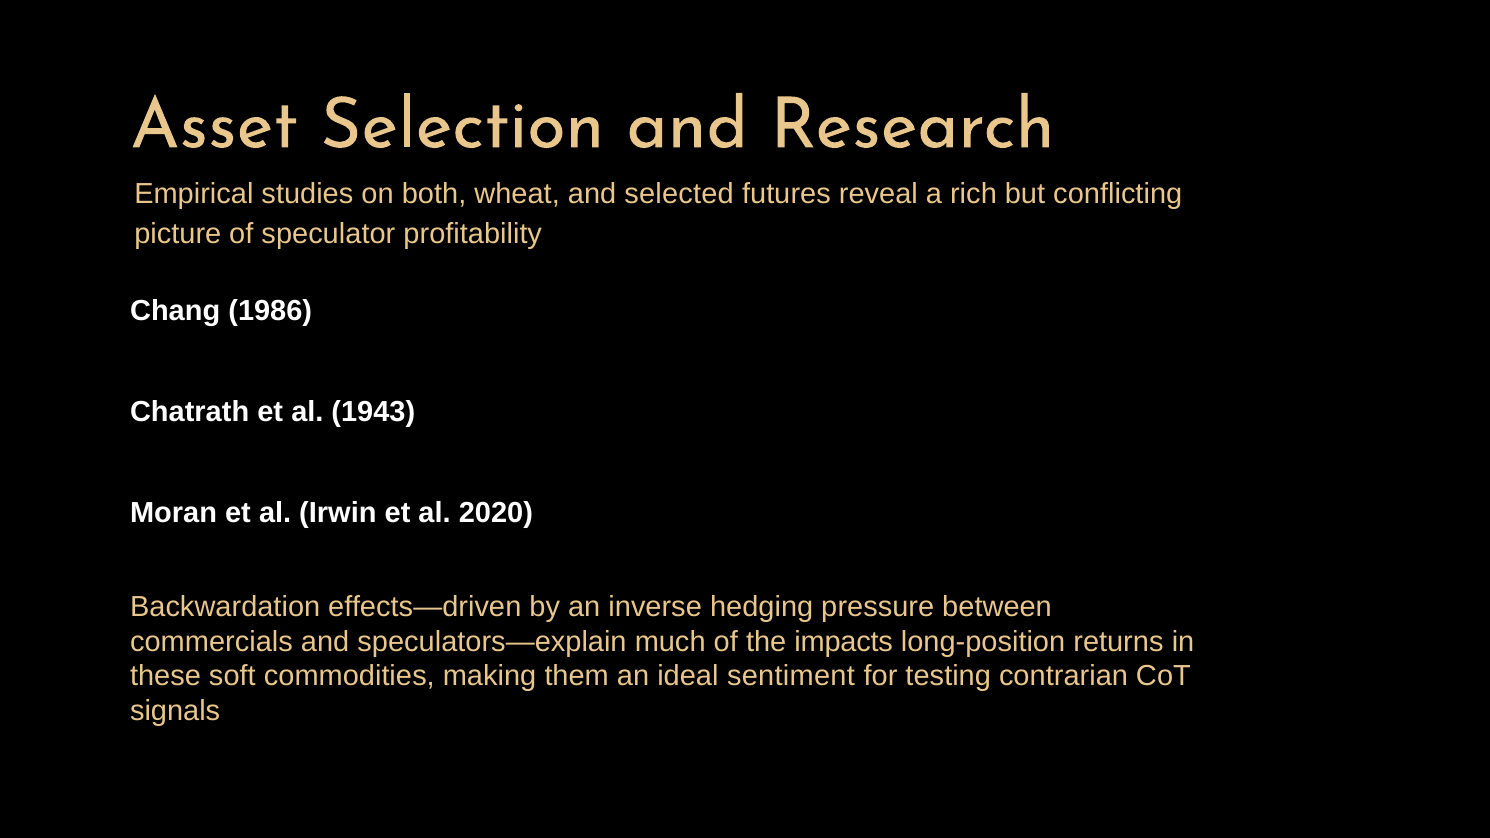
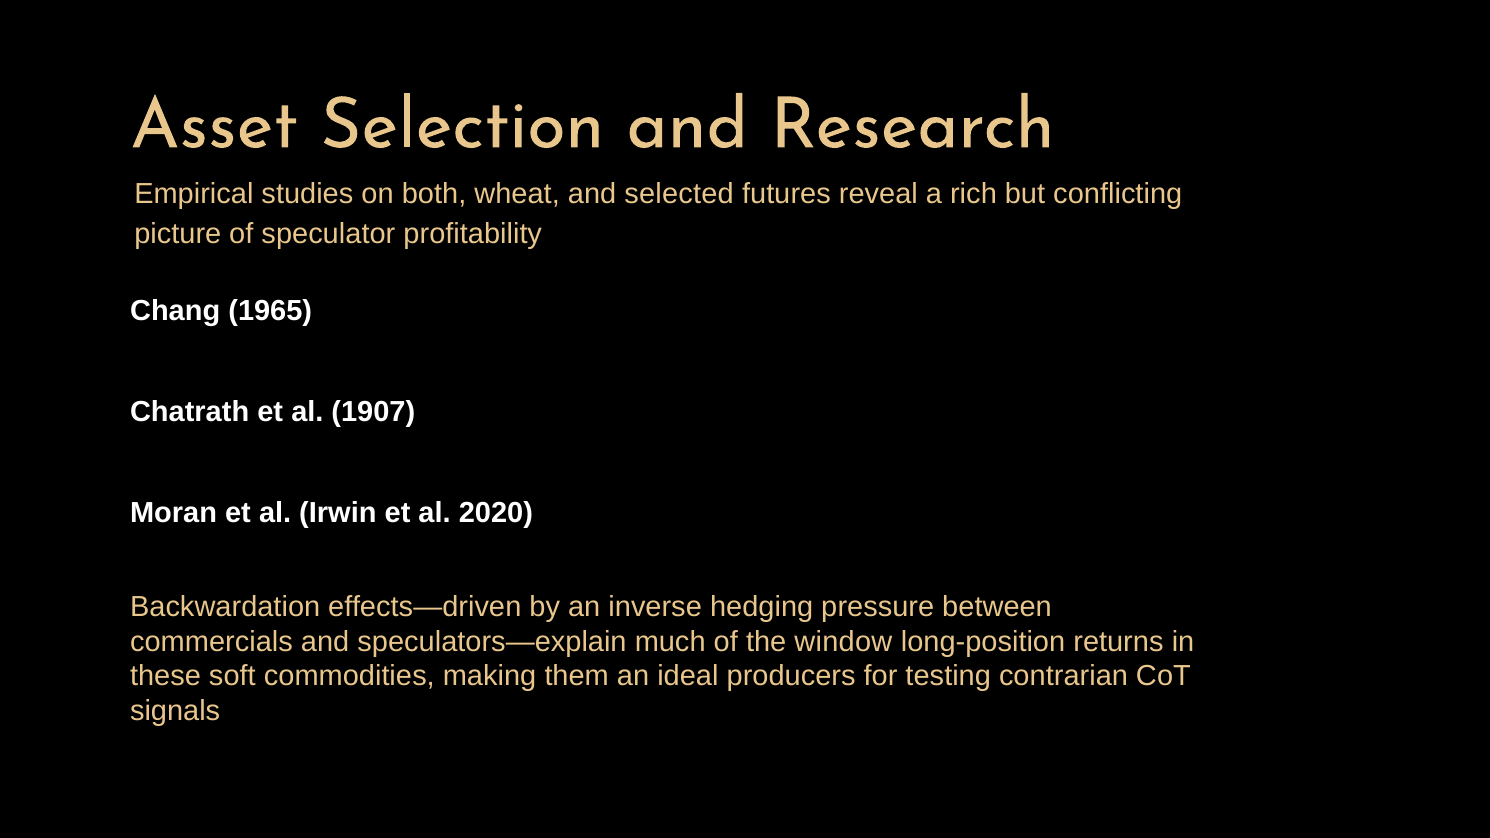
1986: 1986 -> 1965 (270, 311)
1943: 1943 -> 1907 (373, 412)
impacts: impacts -> window (843, 642)
sentiment: sentiment -> producers (791, 677)
